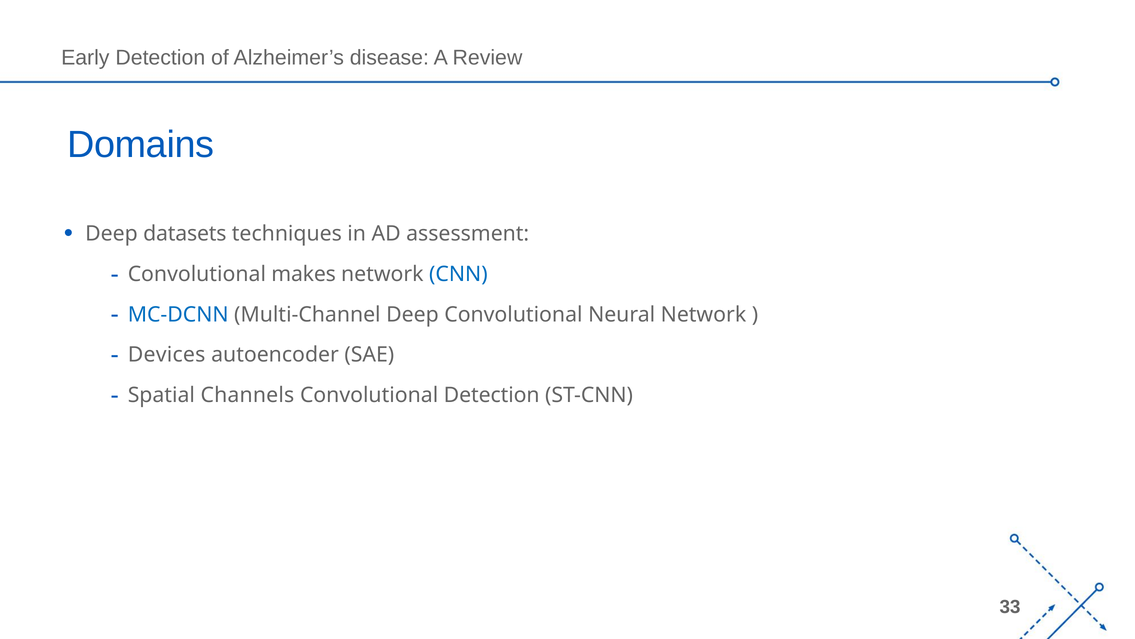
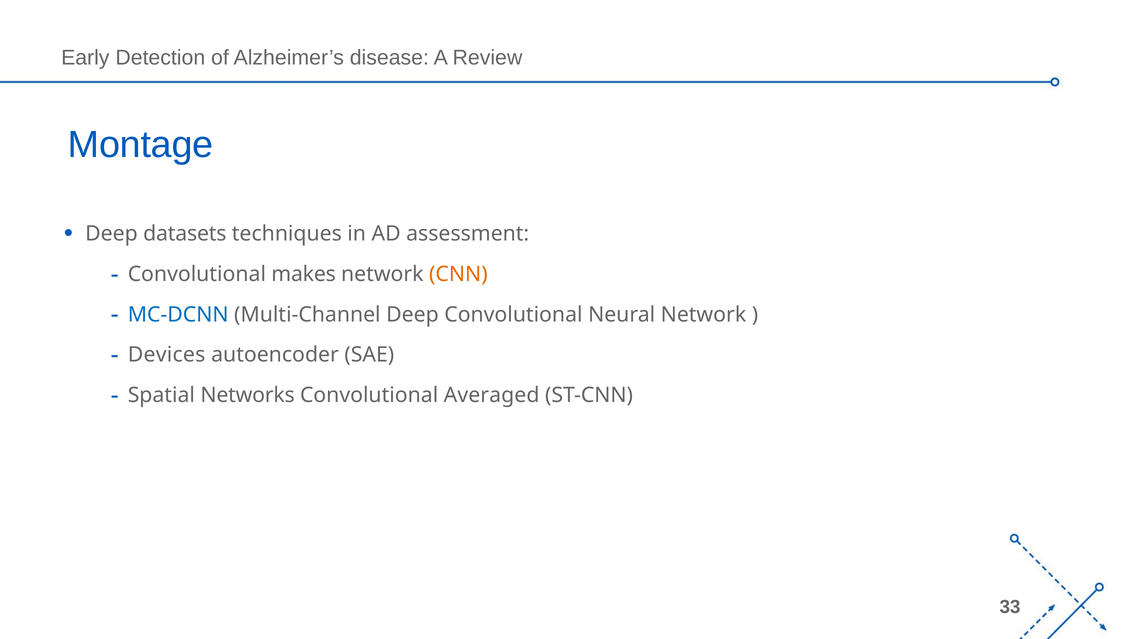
Domains: Domains -> Montage (141, 145)
CNN colour: blue -> orange (458, 274)
Channels: Channels -> Networks (248, 395)
Convolutional Detection: Detection -> Averaged (492, 395)
